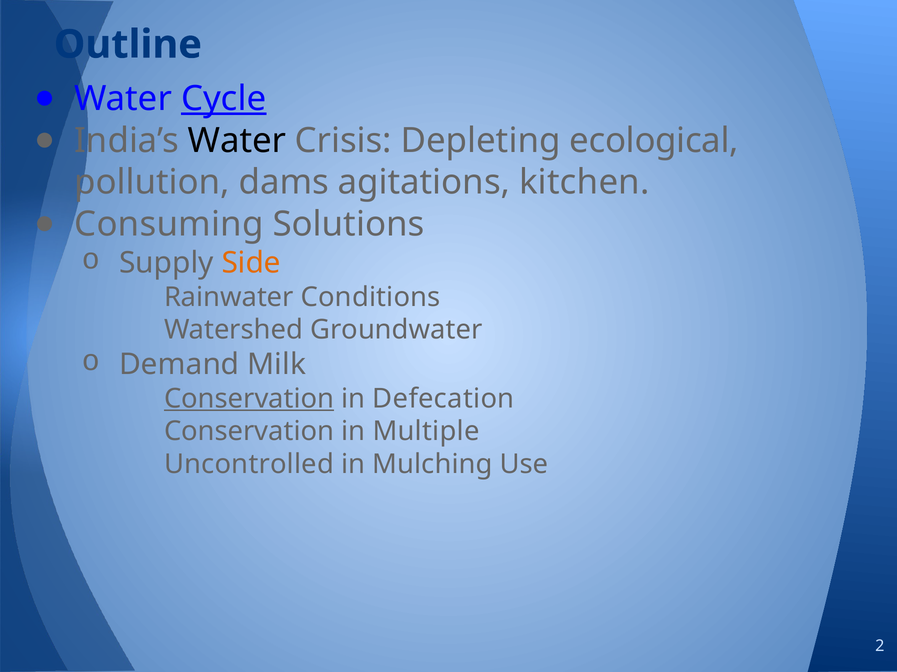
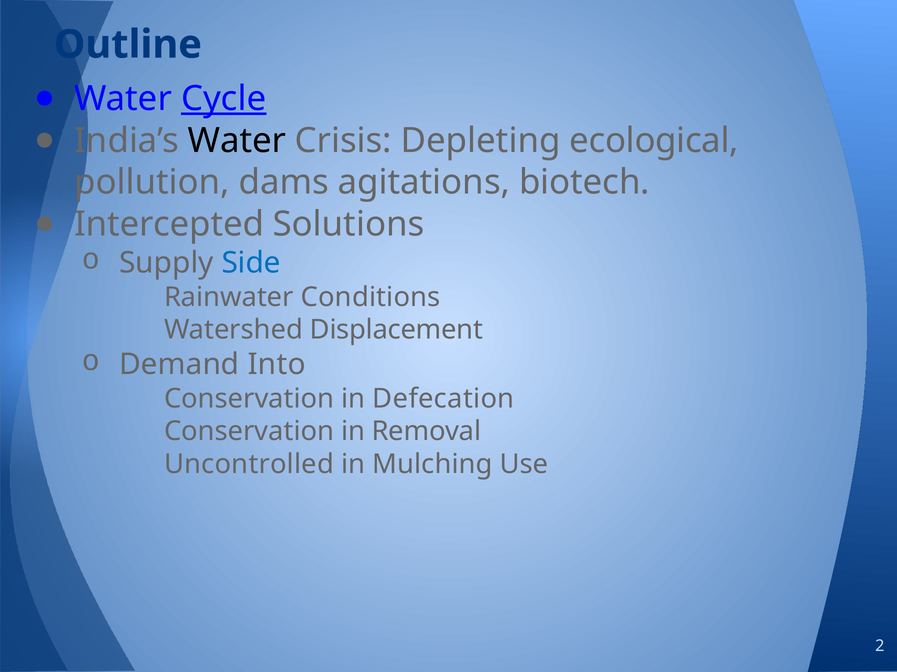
kitchen: kitchen -> biotech (584, 183)
Consuming: Consuming -> Intercepted (169, 225)
Side colour: orange -> blue (251, 263)
Groundwater: Groundwater -> Displacement (396, 330)
Milk: Milk -> Into (277, 365)
Conservation underline: present -> none (249, 399)
Multiple: Multiple -> Removal (426, 432)
